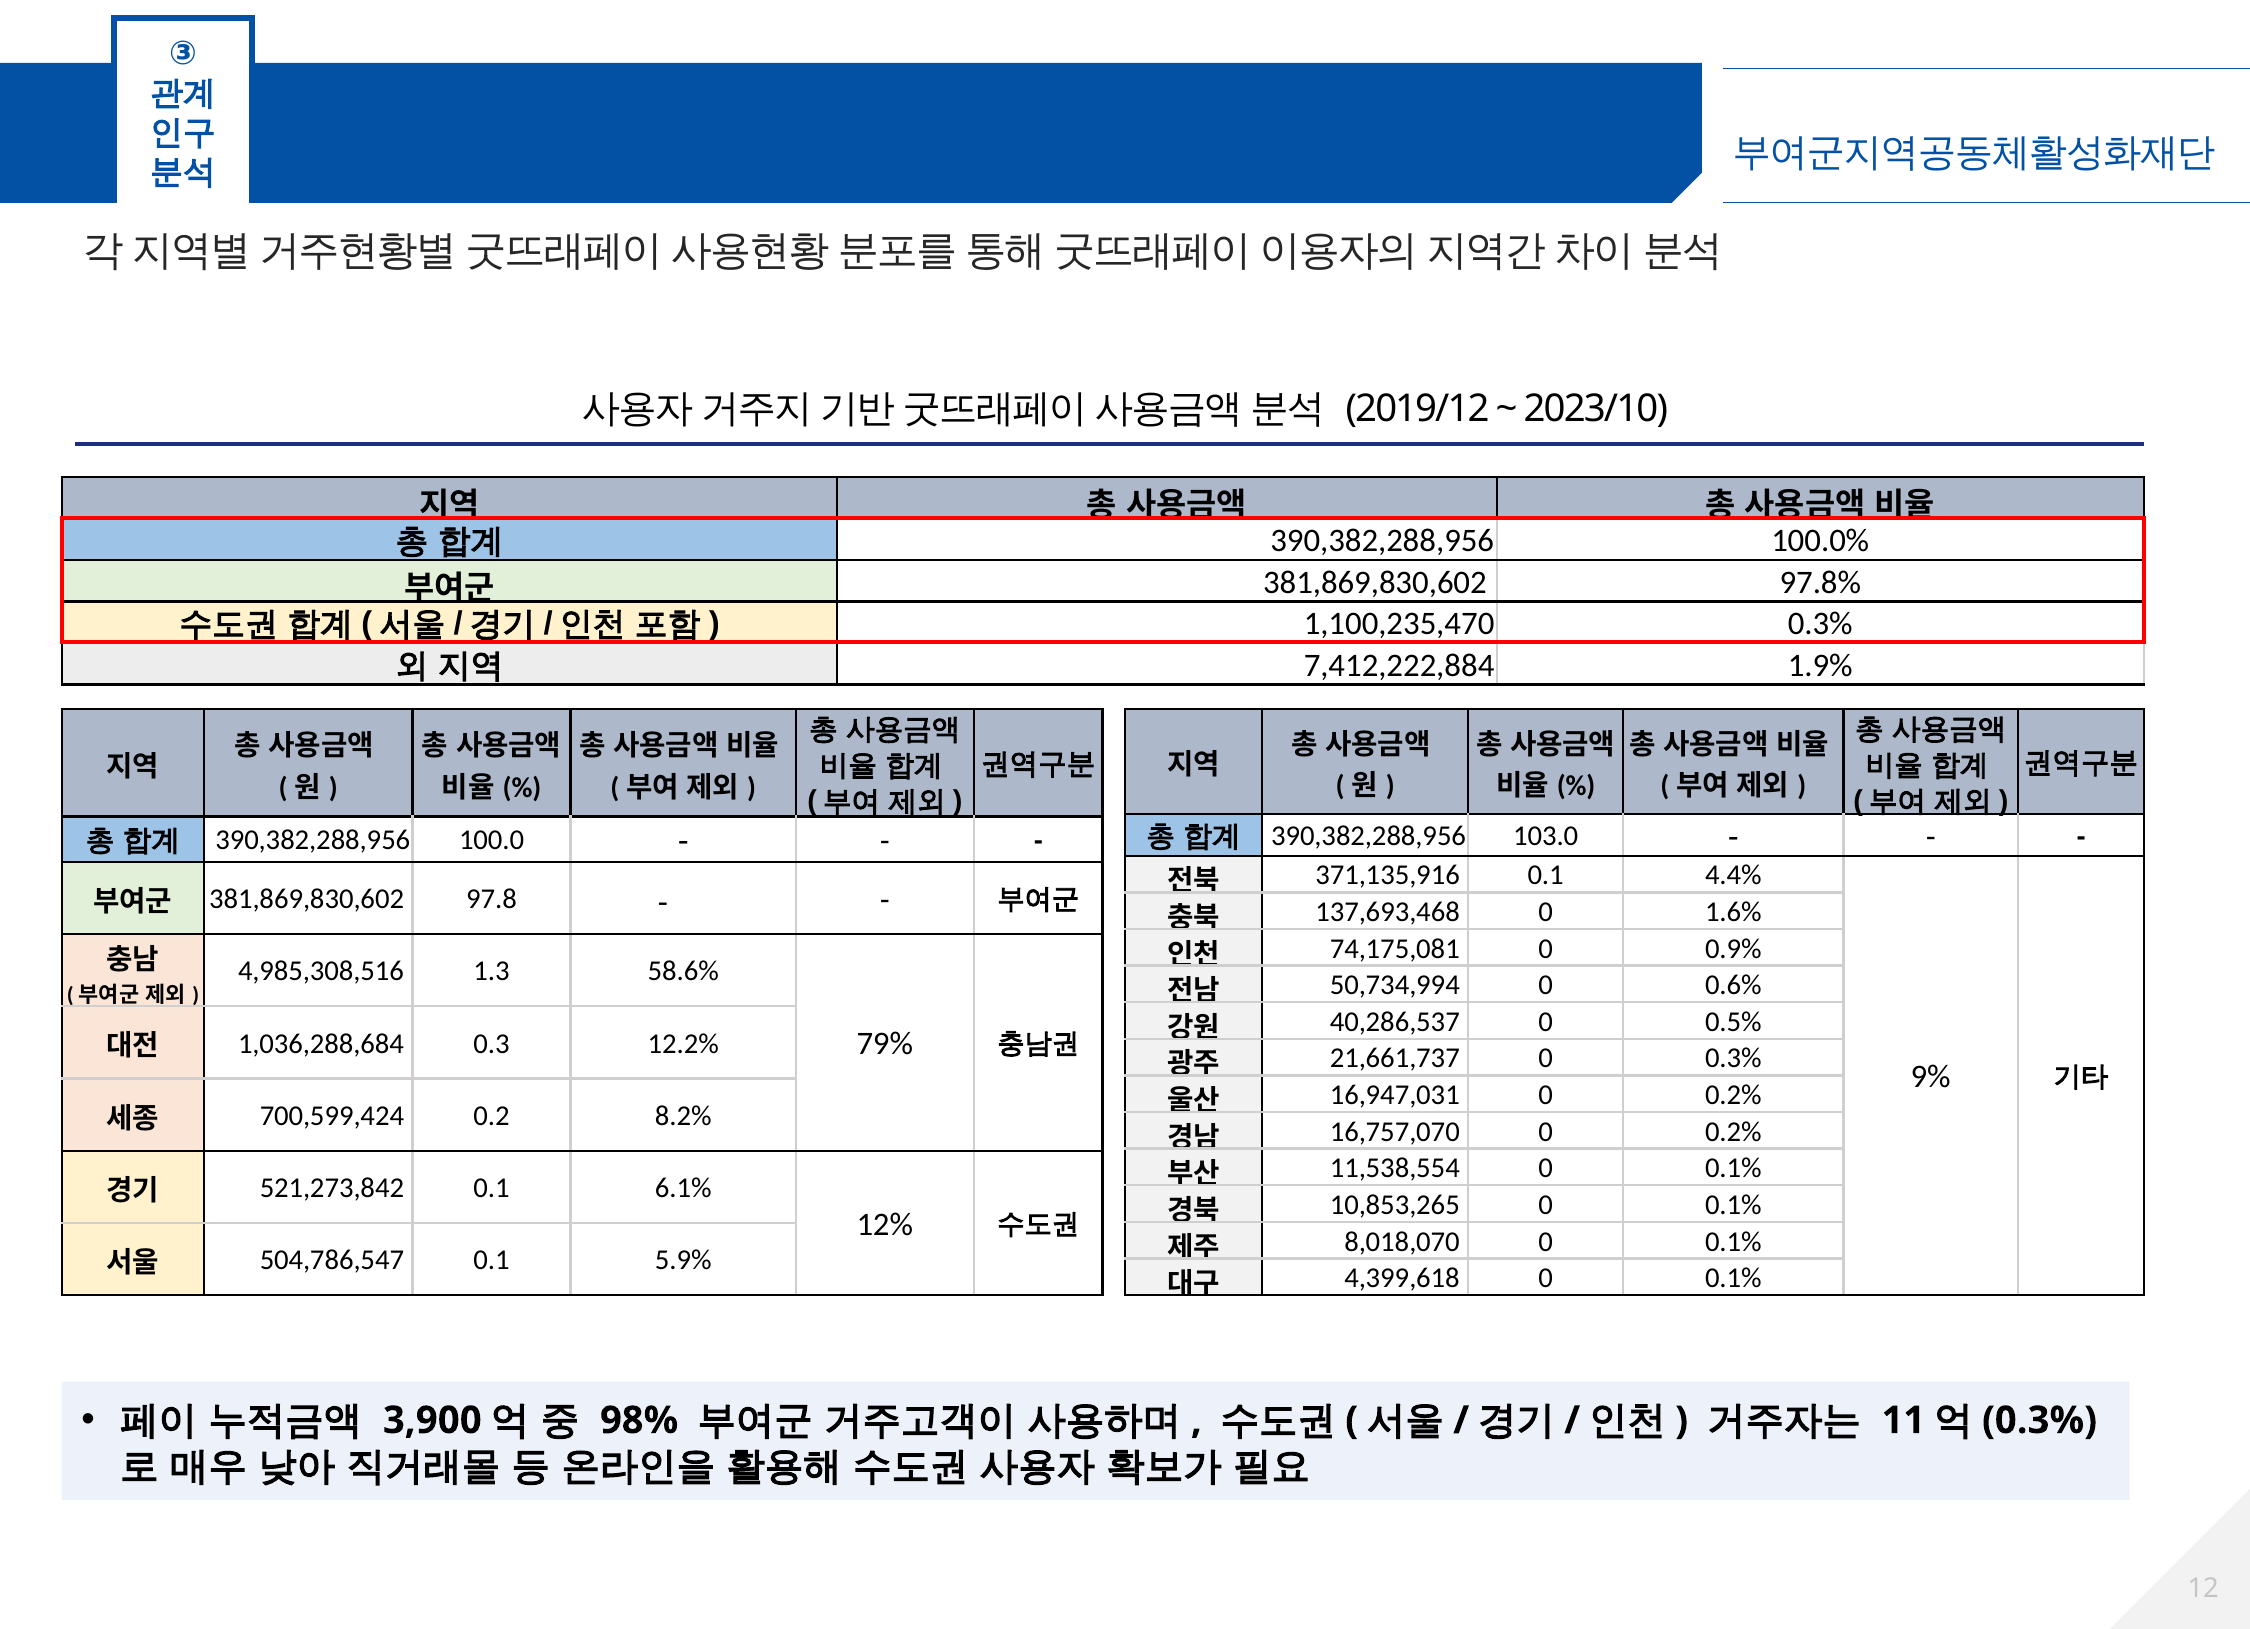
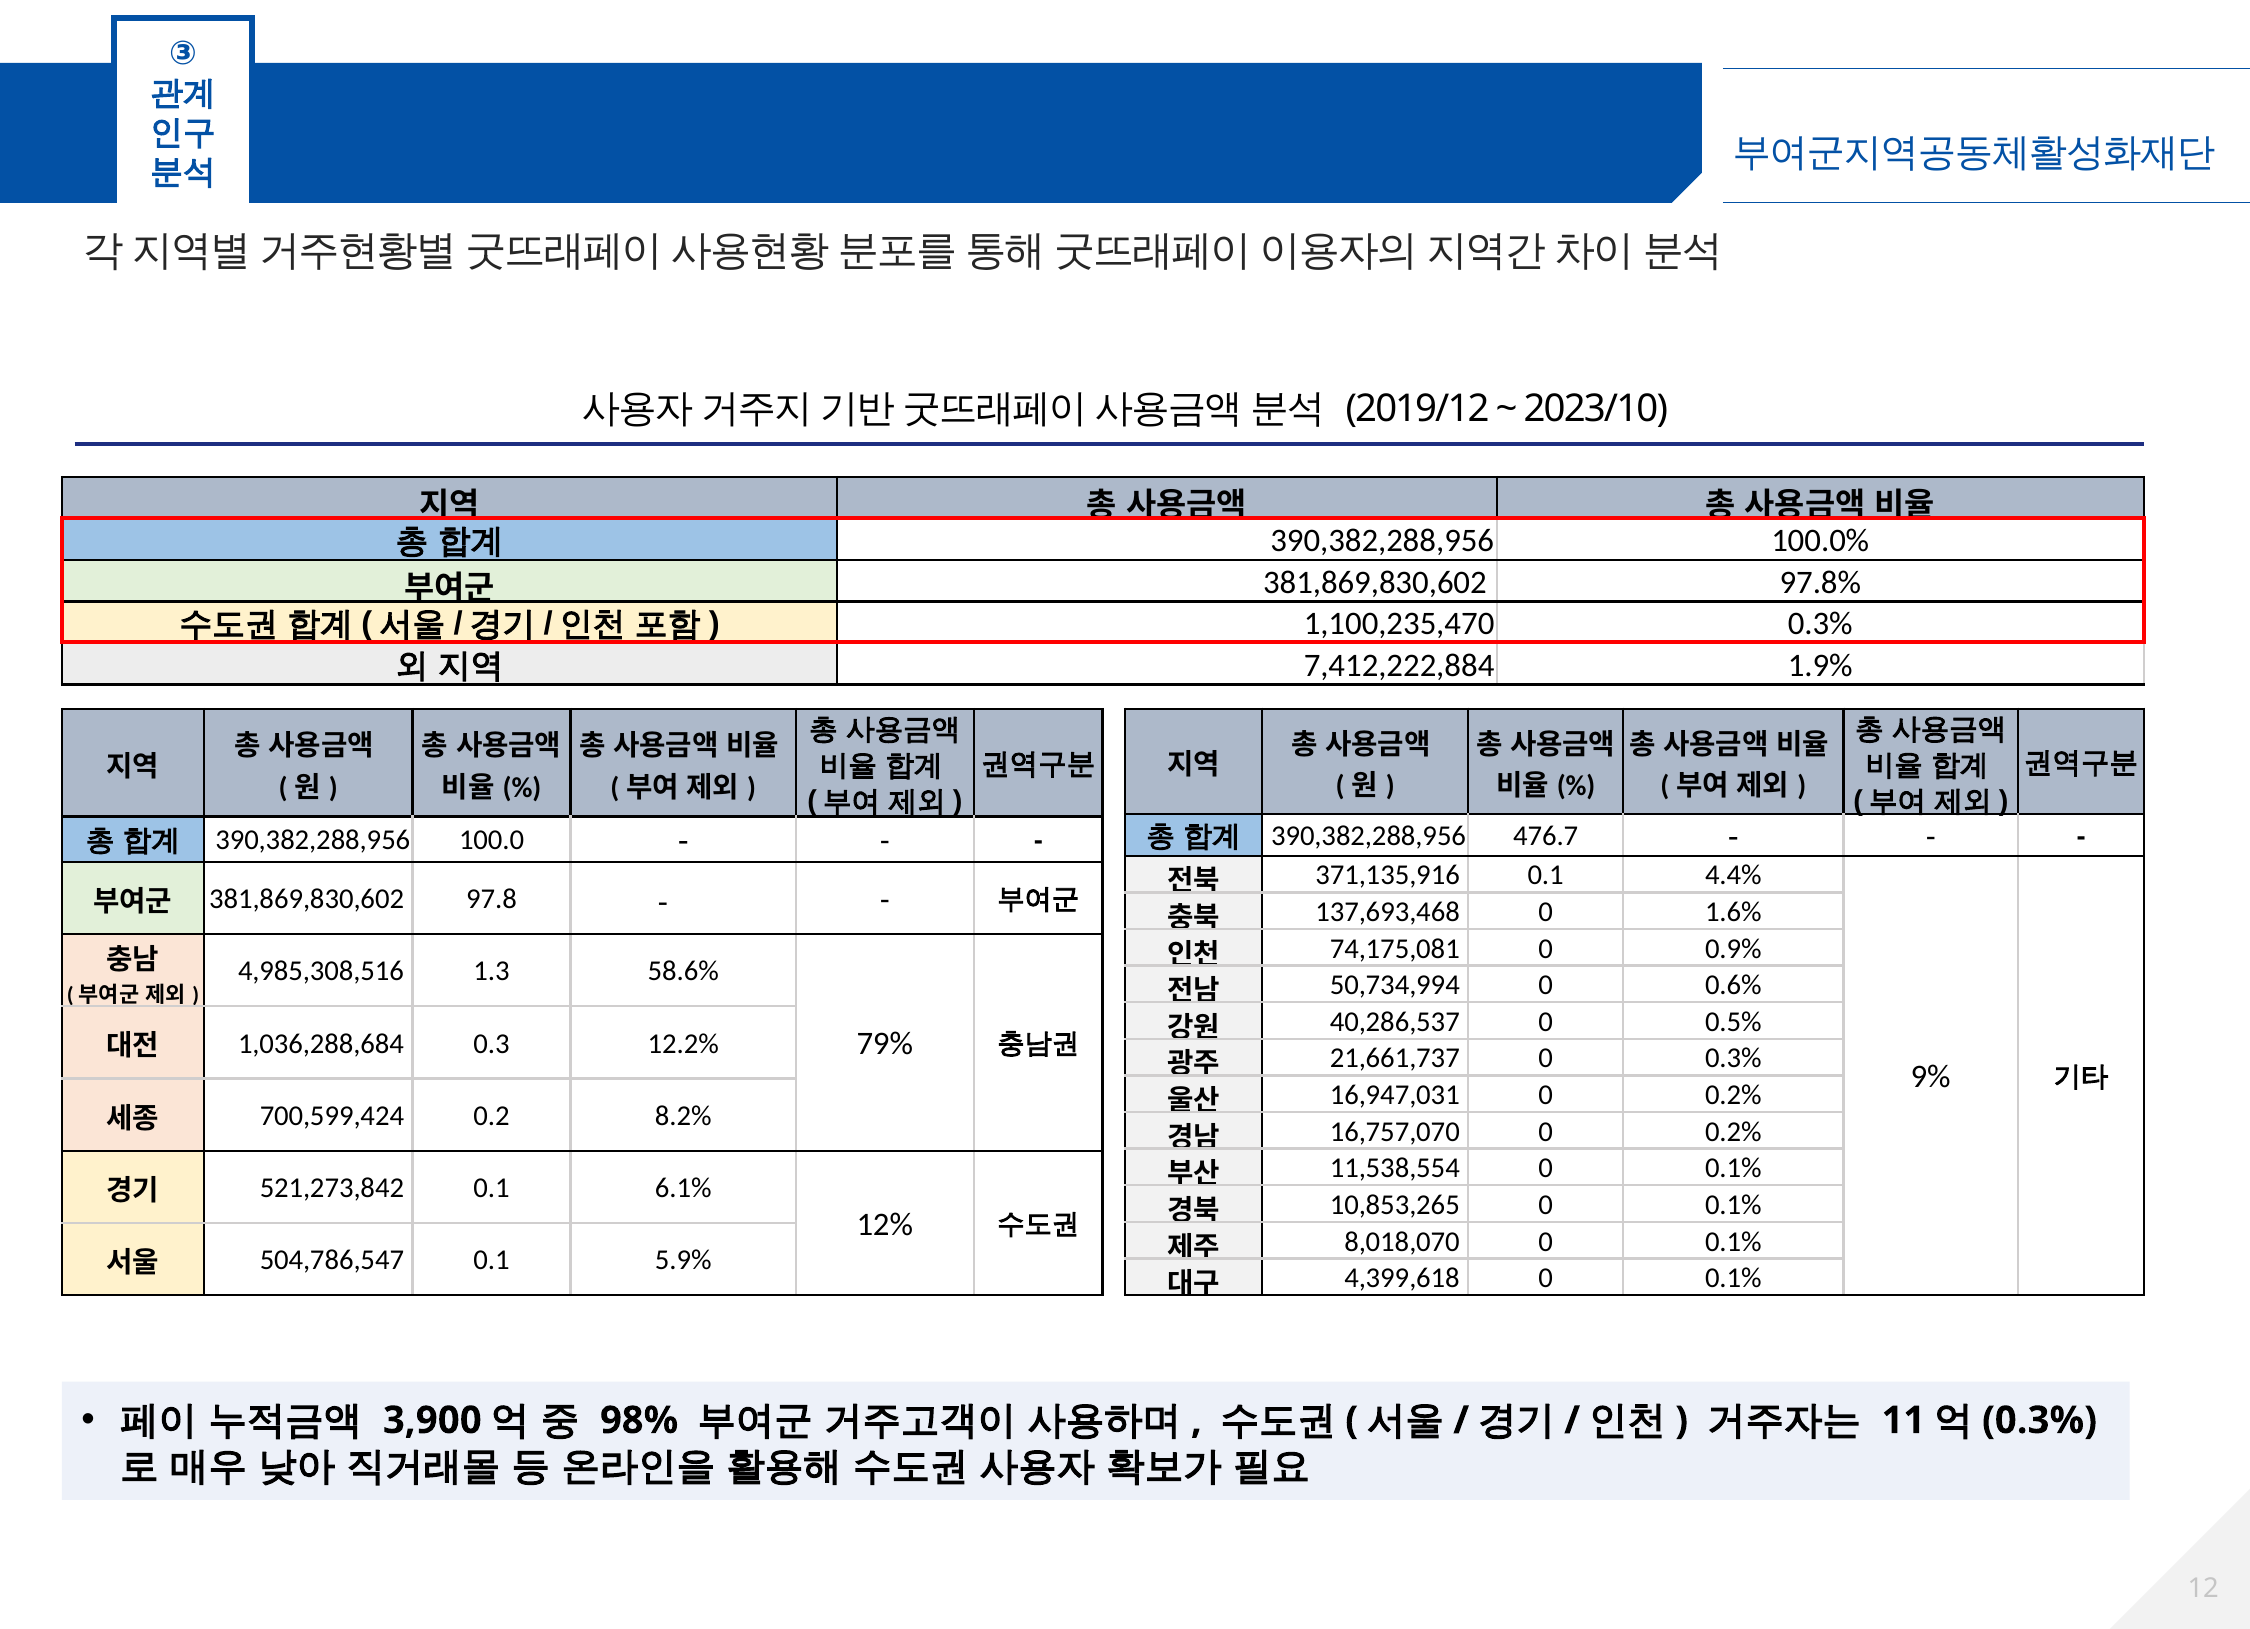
103.0: 103.0 -> 476.7 (1546, 837)
